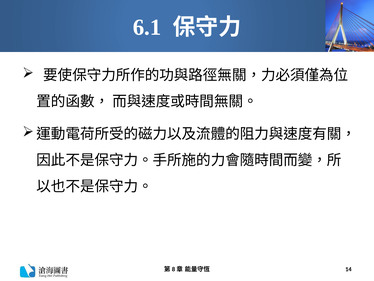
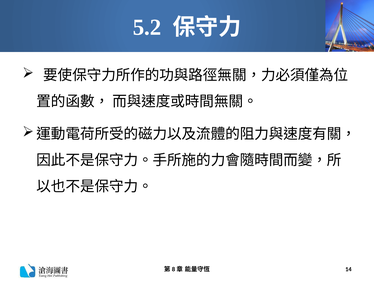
6.1: 6.1 -> 5.2 (147, 27)
